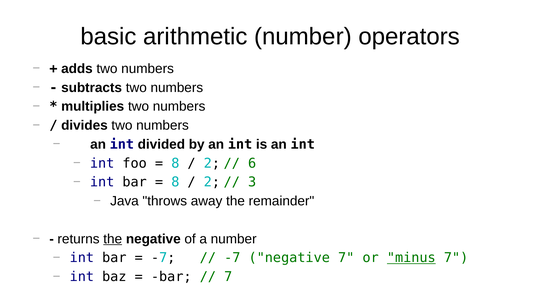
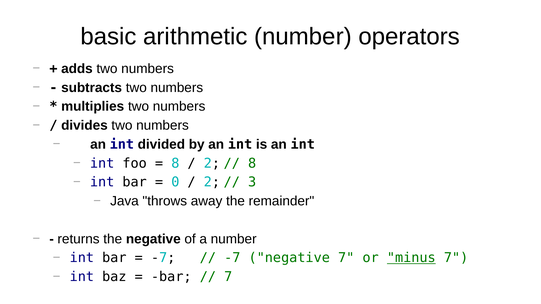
6: 6 -> 8 (252, 163)
8: 8 -> 0 (175, 182)
the underline: present -> none (113, 239)
